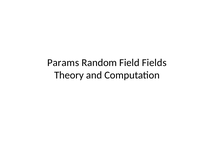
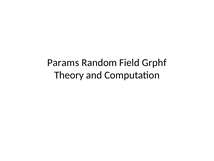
Fields: Fields -> Grphf (154, 62)
